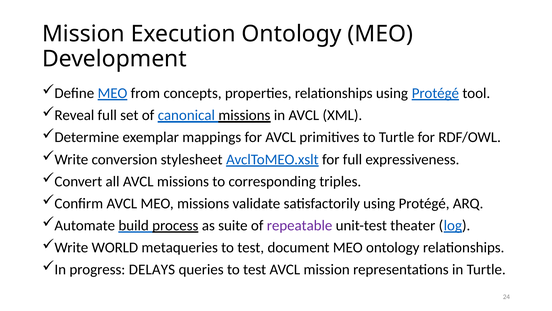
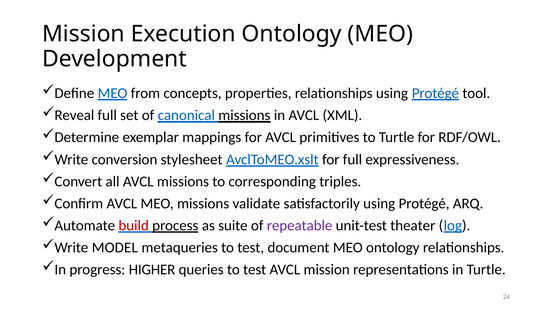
build colour: black -> red (134, 225)
WORLD: WORLD -> MODEL (115, 247)
DELAYS: DELAYS -> HIGHER (152, 269)
